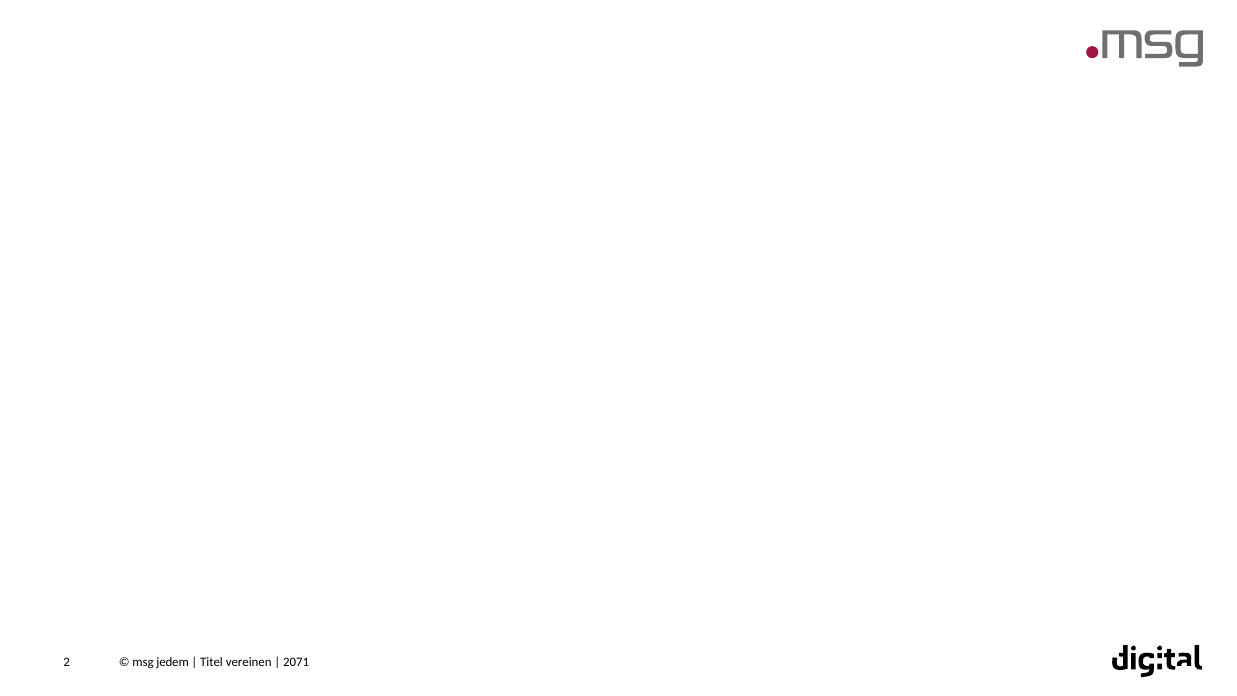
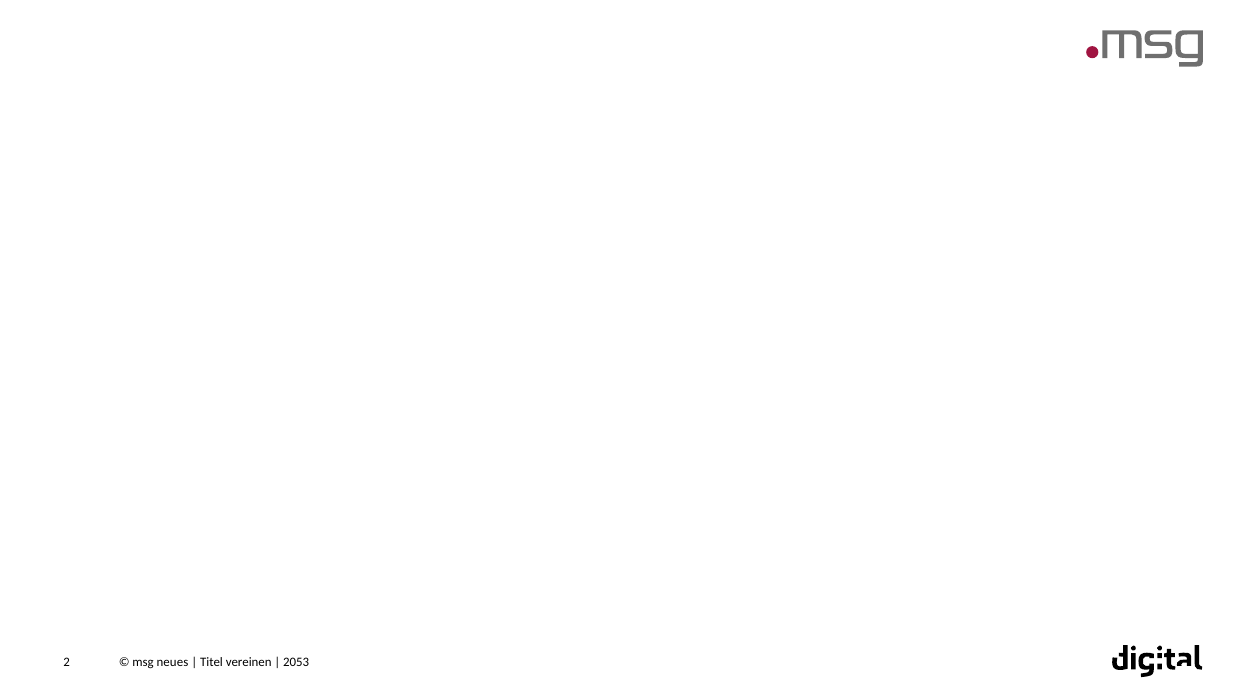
jedem: jedem -> neues (172, 662)
2071: 2071 -> 2053 (296, 662)
